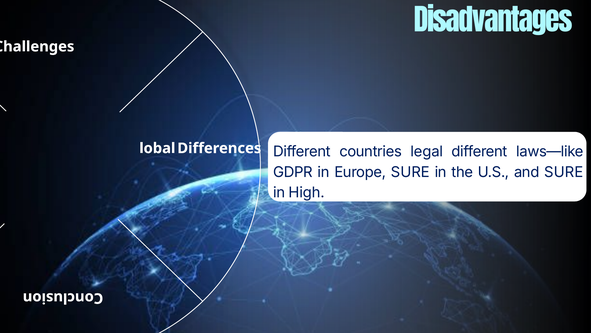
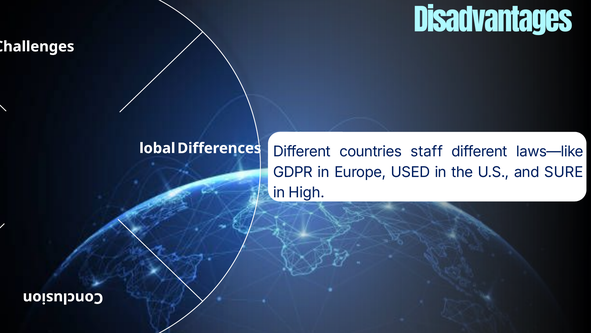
countries legal: legal -> staff (427, 152)
Europe SURE: SURE -> USED (410, 172)
